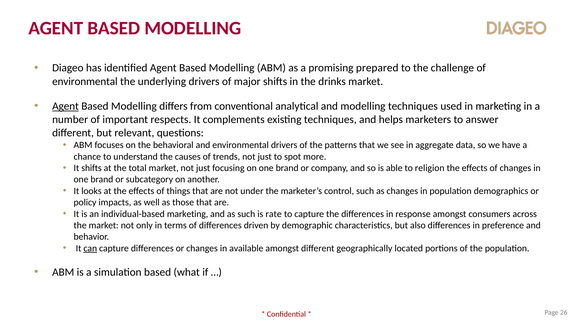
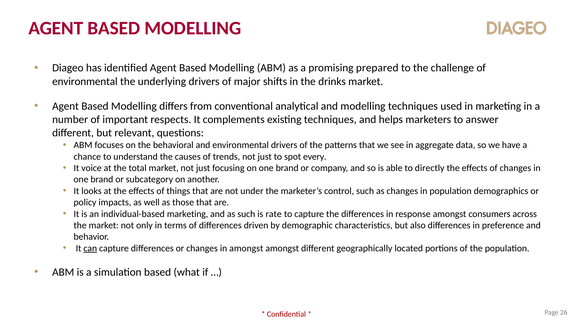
Agent underline: present -> none (66, 106)
more: more -> every (315, 157)
It shifts: shifts -> voice (91, 168)
religion: religion -> directly (430, 168)
in available: available -> amongst (246, 248)
